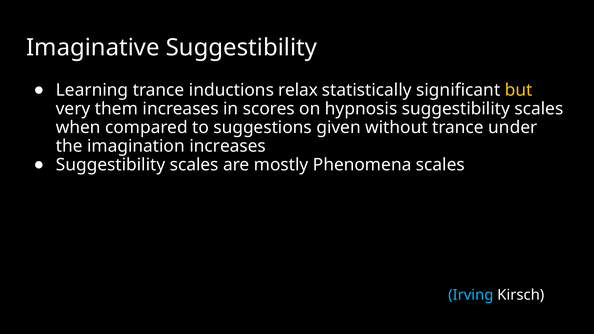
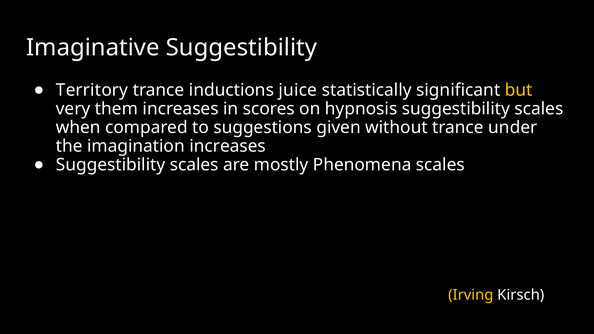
Learning: Learning -> Territory (92, 90)
relax: relax -> juice (298, 90)
Irving colour: light blue -> yellow (471, 295)
